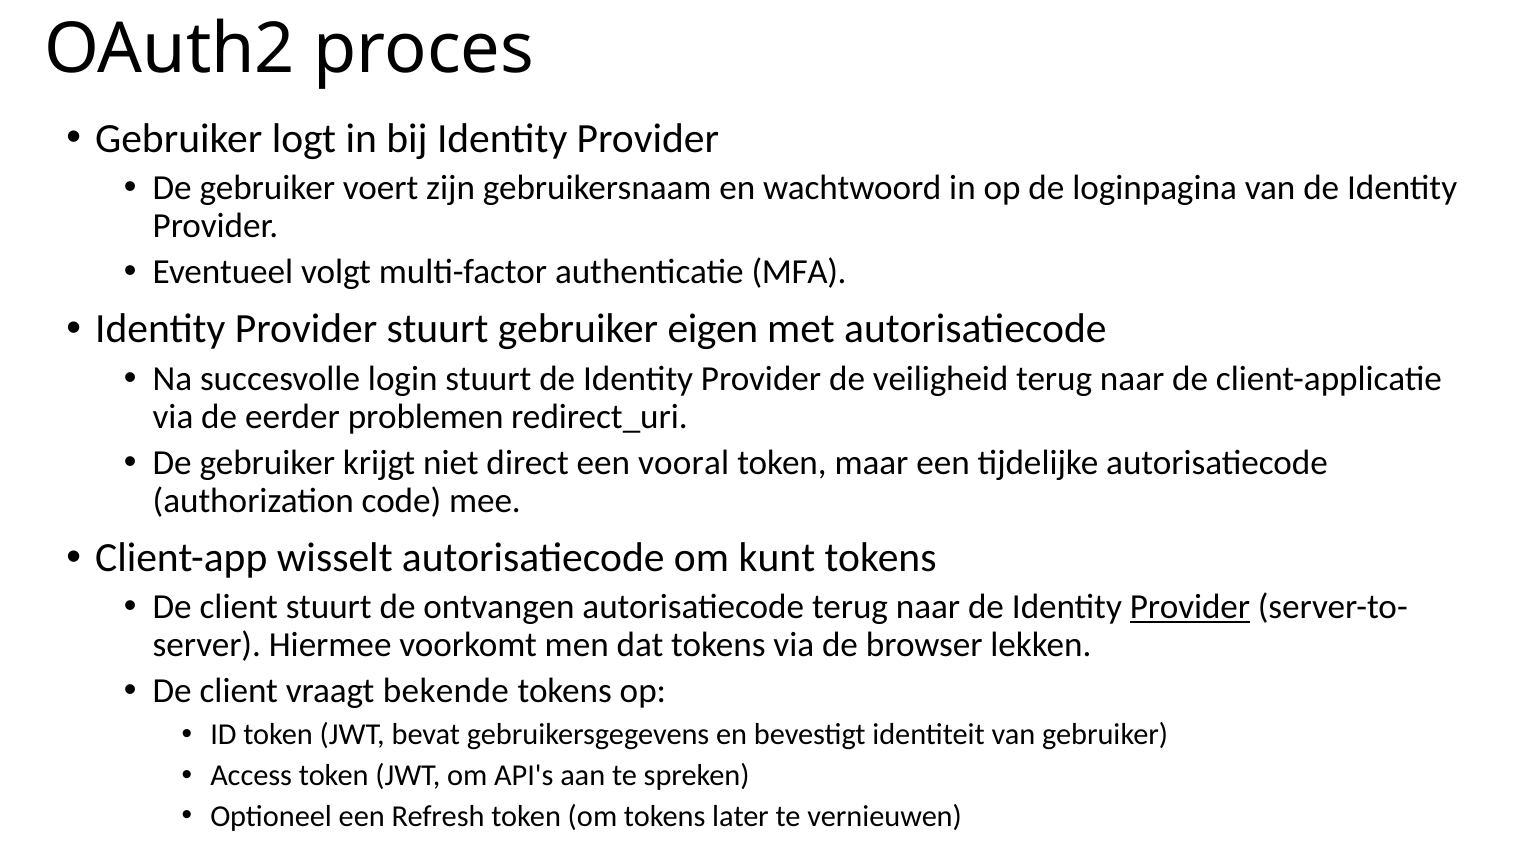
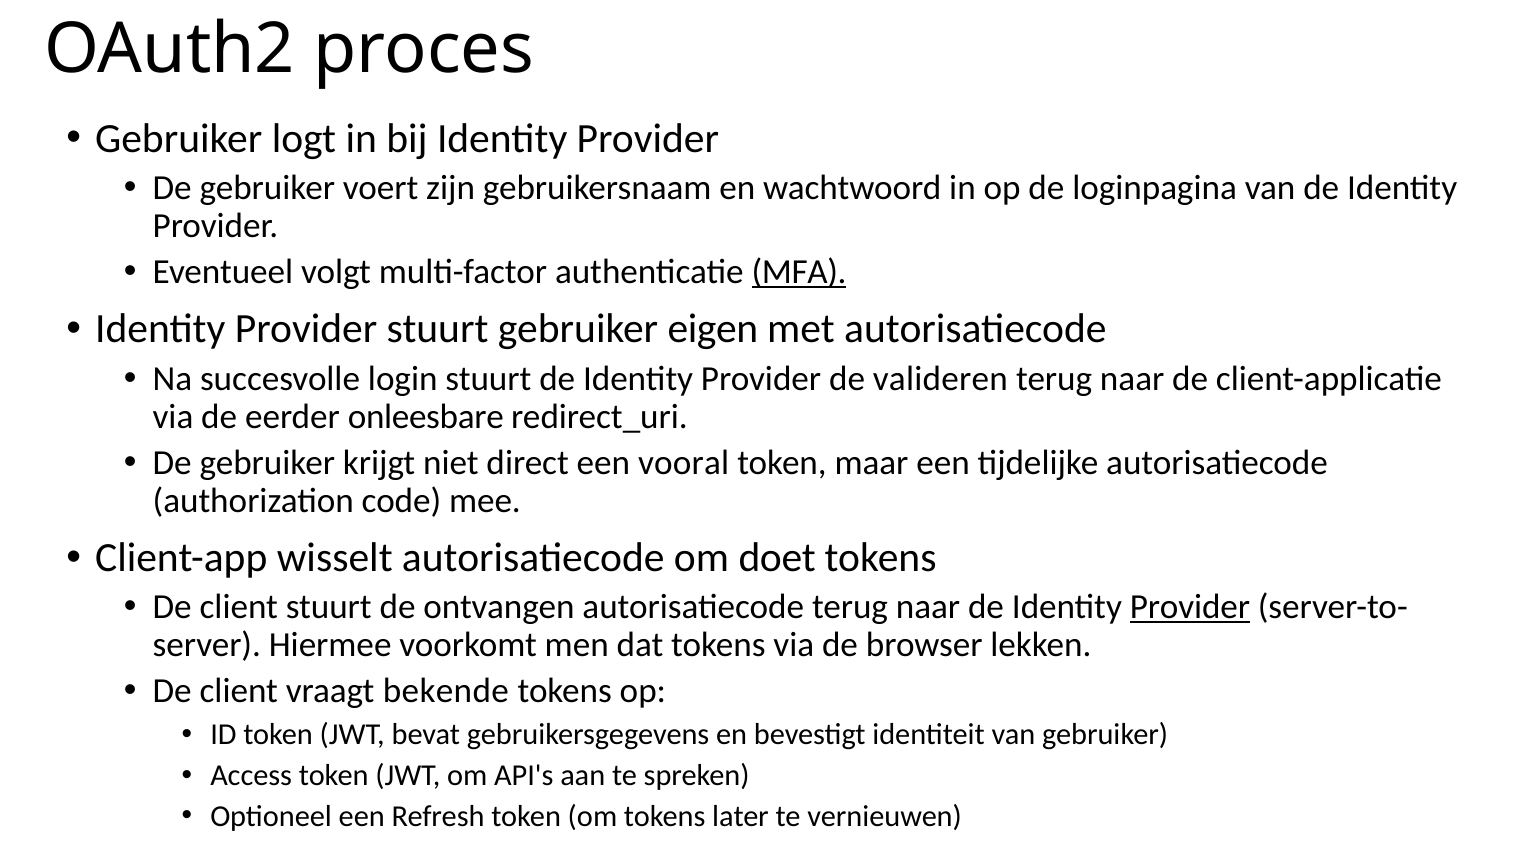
MFA underline: none -> present (799, 272)
veiligheid: veiligheid -> valideren (940, 379)
problemen: problemen -> onleesbare (426, 417)
kunt: kunt -> doet (777, 558)
